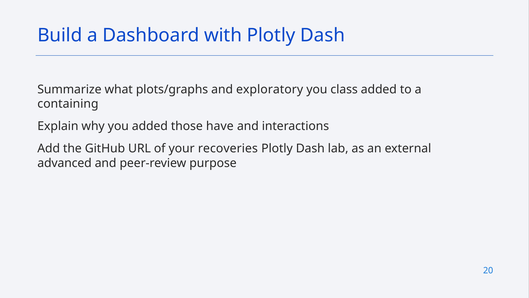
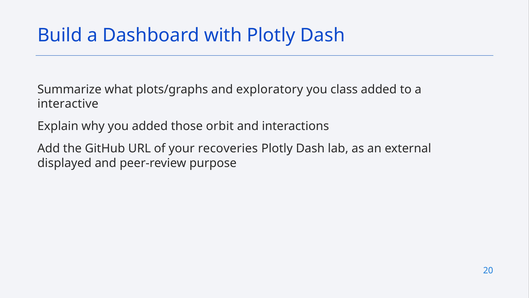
containing: containing -> interactive (68, 104)
have: have -> orbit (220, 126)
advanced: advanced -> displayed (64, 163)
